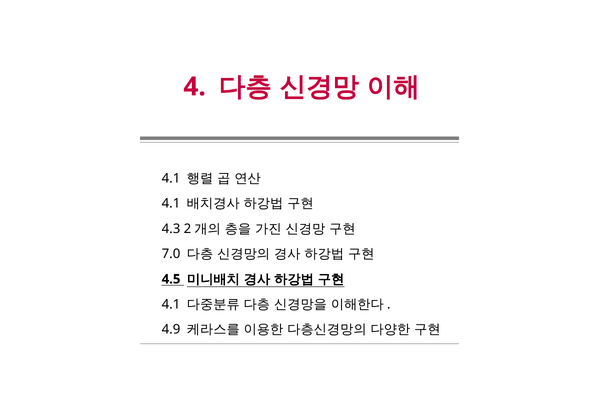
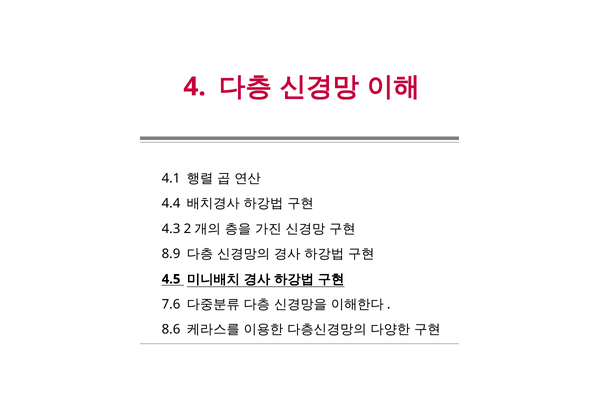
4.1: 4.1 -> 4.4 (171, 204)
7.0: 7.0 -> 8.9 (171, 254)
4.1: 4.1 -> 7.6 (171, 305)
4.9: 4.9 -> 8.6 (171, 330)
